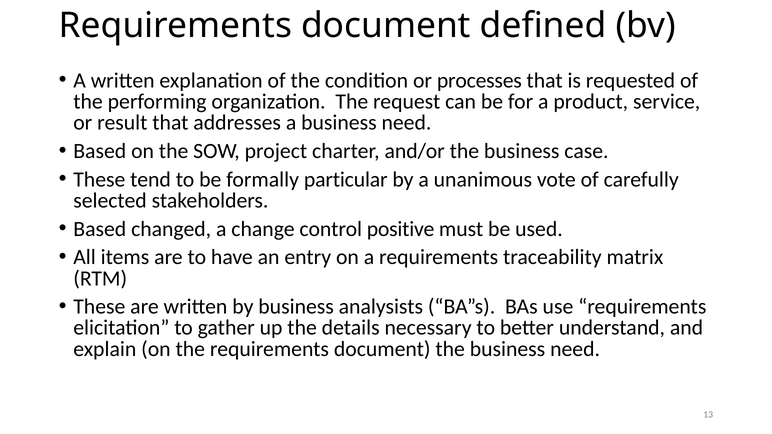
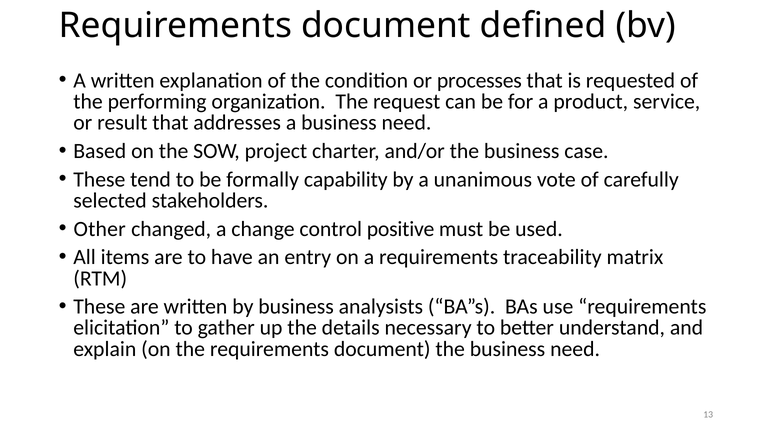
particular: particular -> capability (346, 180)
Based: Based -> Other (100, 229)
